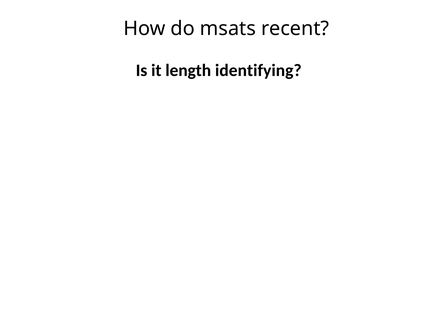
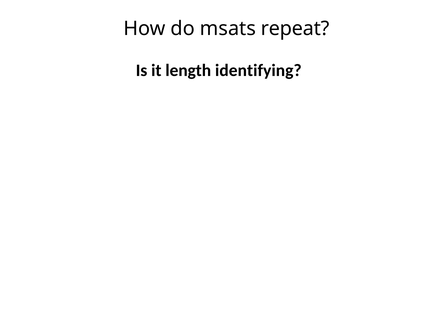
recent: recent -> repeat (295, 28)
